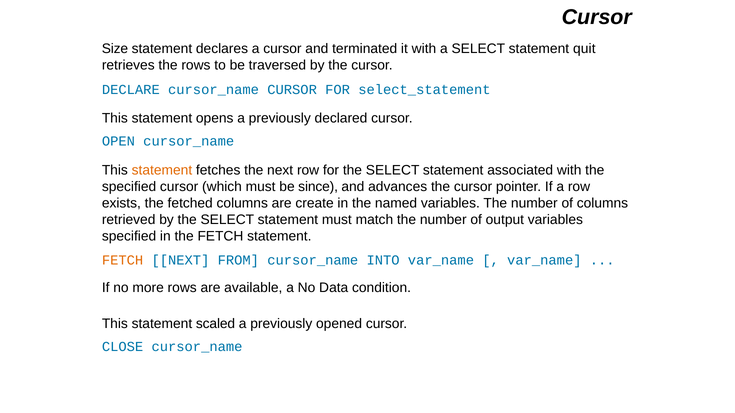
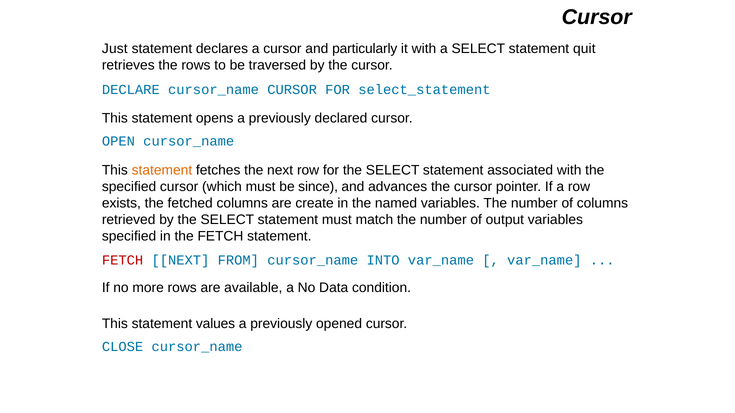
Size: Size -> Just (115, 49)
terminated: terminated -> particularly (365, 49)
FETCH colour: orange -> red (123, 261)
scaled: scaled -> values (216, 324)
